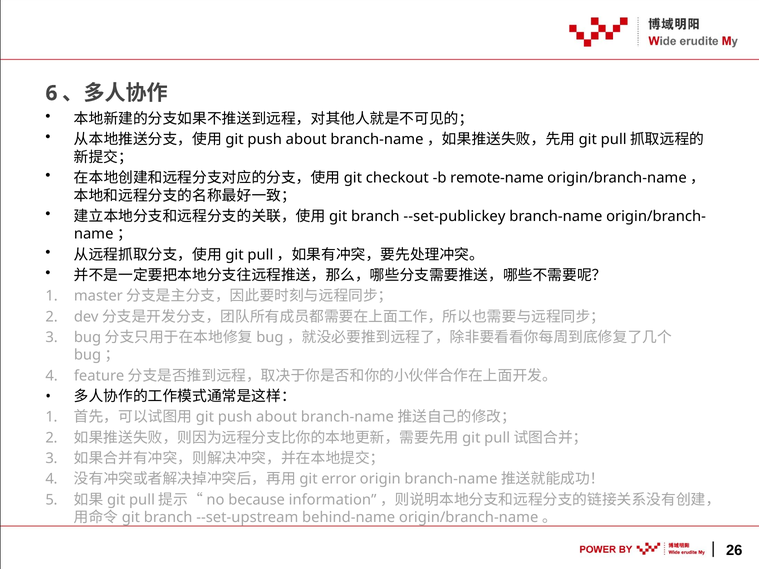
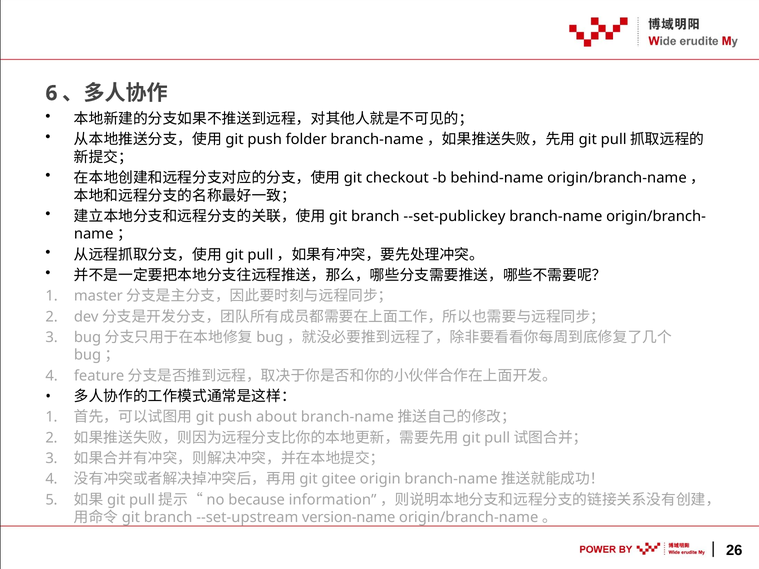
about: about -> folder (306, 140)
remote-name: remote-name -> behind-name (497, 178)
error: error -> gitee (339, 479)
behind-name: behind-name -> version-name (349, 518)
